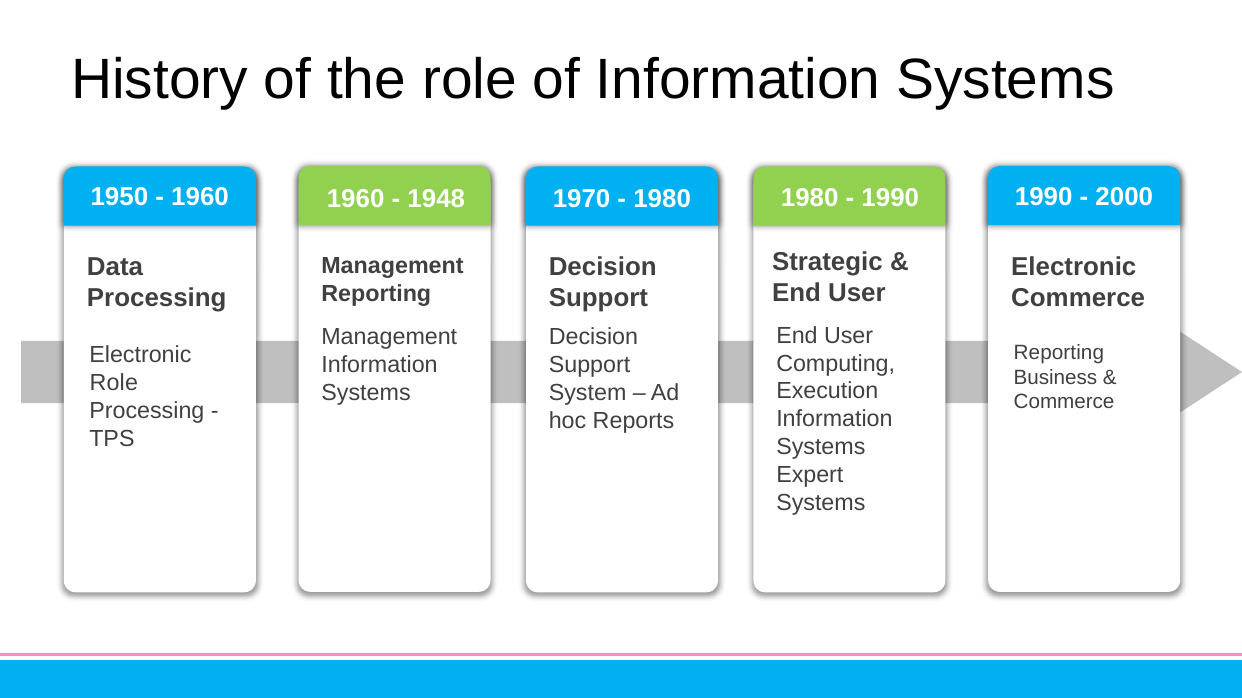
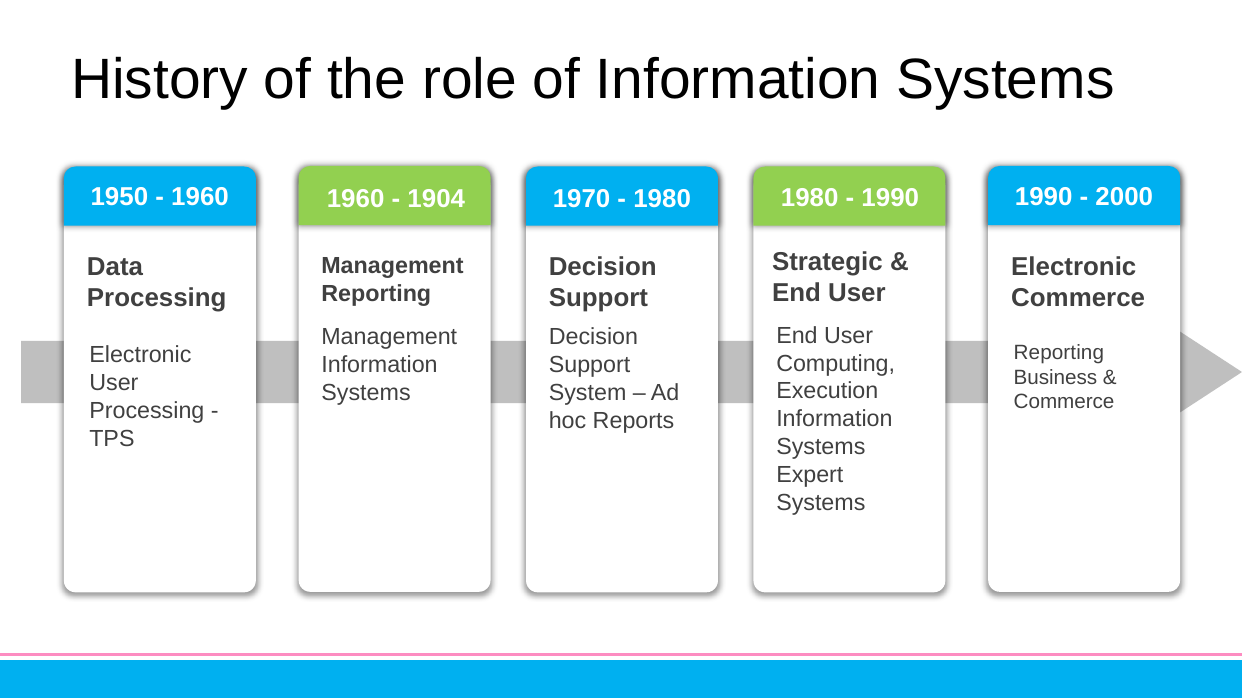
1948: 1948 -> 1904 (436, 199)
Role: Role -> User (114, 383)
